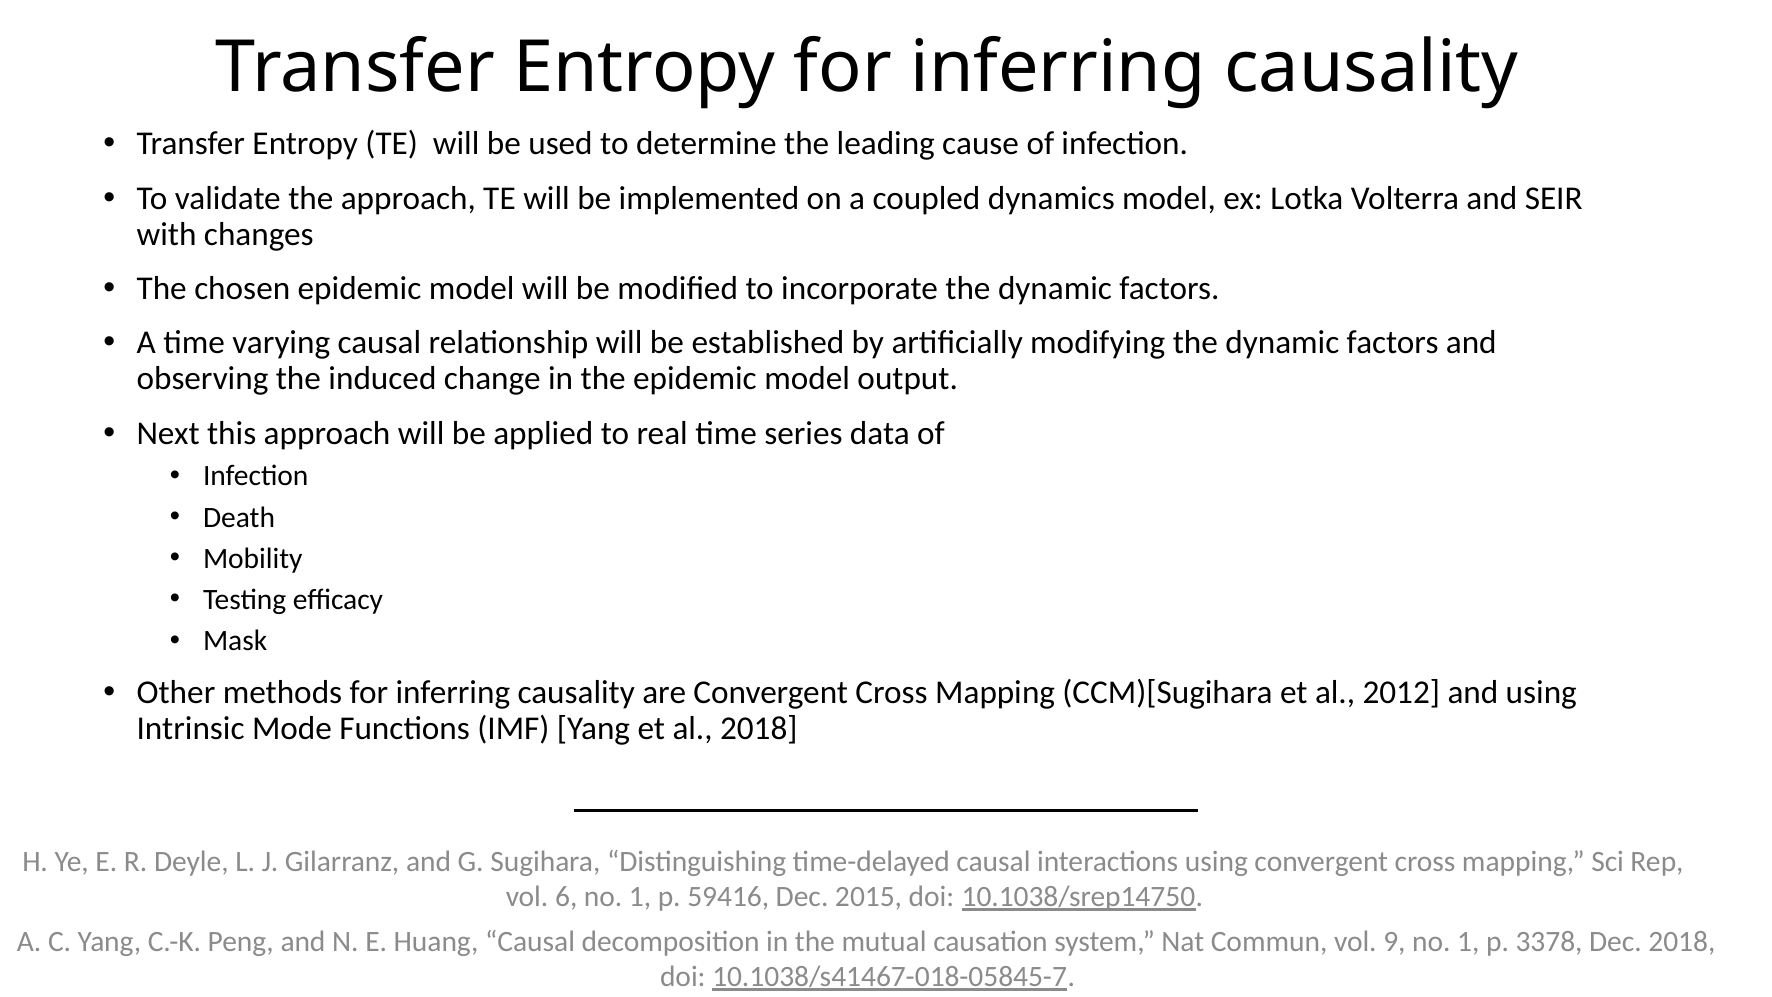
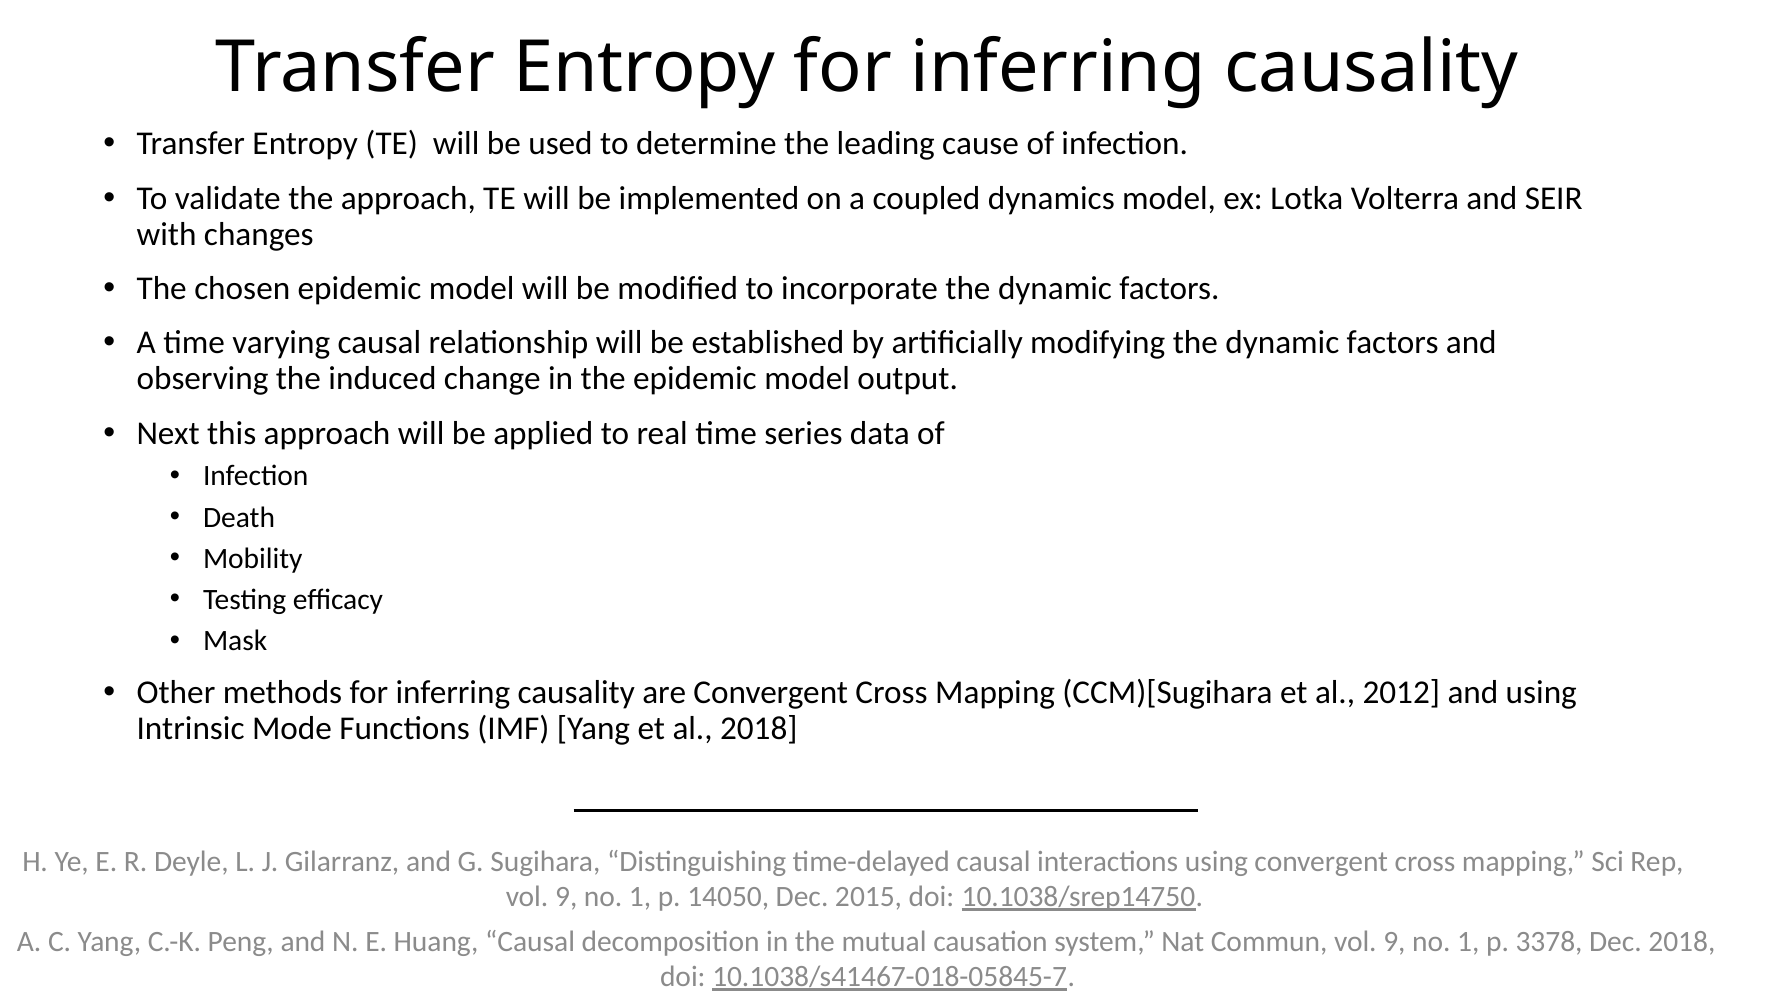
6: 6 -> 9 (566, 897)
59416: 59416 -> 14050 (728, 897)
